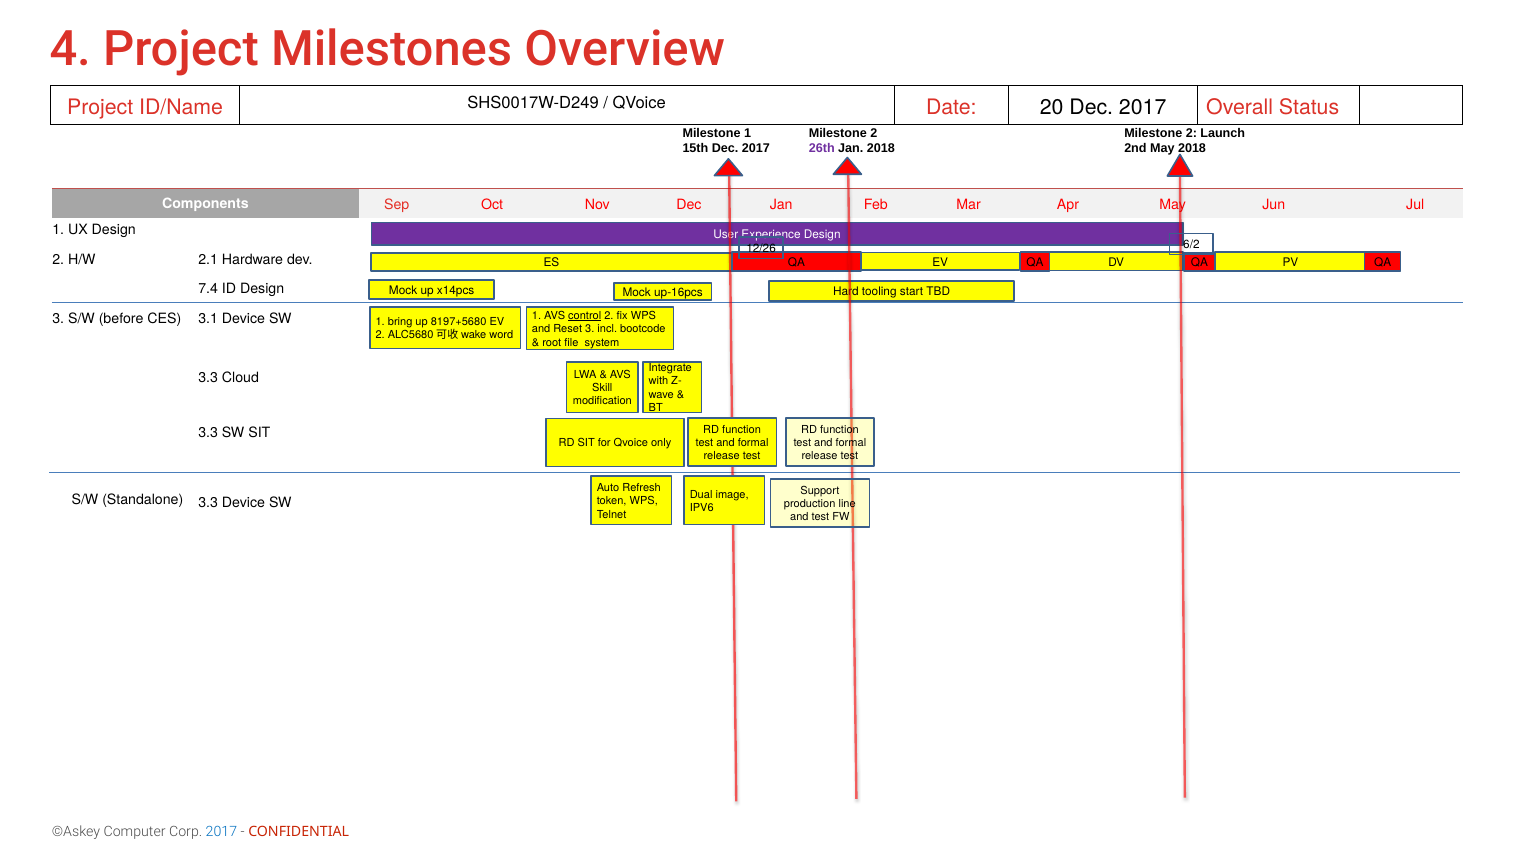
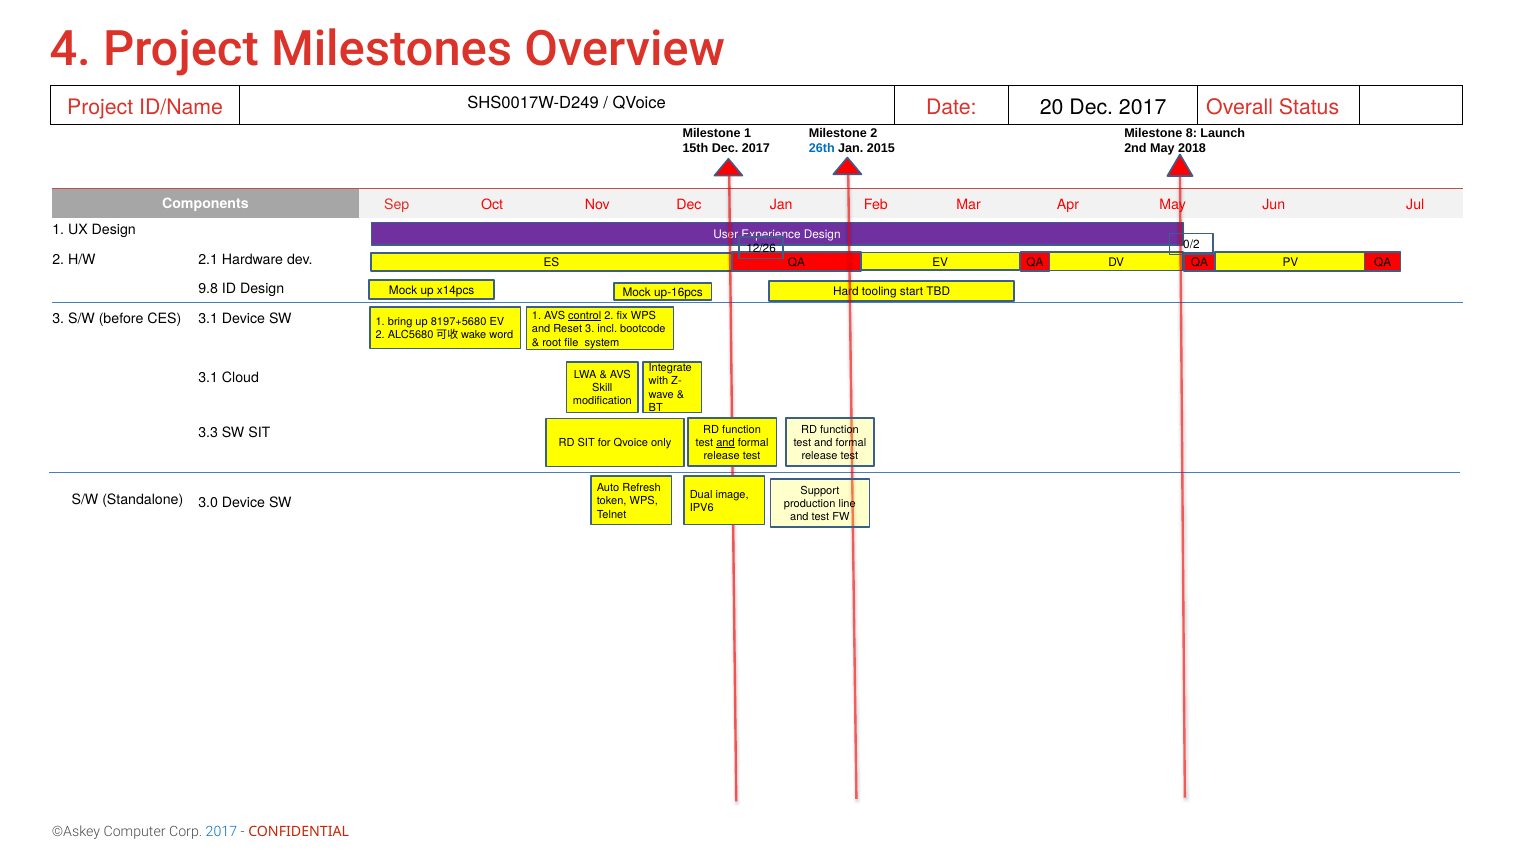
2: 2 -> 8 (1191, 134)
26th colour: purple -> blue (822, 149)
Jan 2018: 2018 -> 2015 (881, 149)
6/2: 6/2 -> 0/2 (1191, 245)
7.4: 7.4 -> 9.8 (208, 289)
3.3: 3.3 -> 3.1 (208, 377)
and underline: none -> present (726, 442)
Standalone 3.3: 3.3 -> 3.0 (208, 503)
